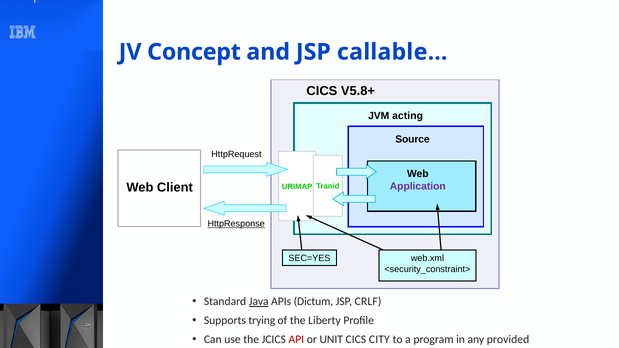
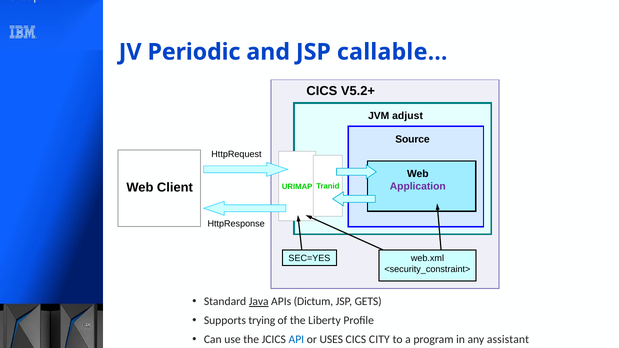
Concept: Concept -> Periodic (194, 52)
V5.8+: V5.8+ -> V5.2+ (358, 91)
acting: acting -> adjust (408, 116)
HttpResponse underline: present -> none (236, 224)
CRLF: CRLF -> GETS (368, 302)
API colour: red -> blue (296, 340)
UNIT: UNIT -> USES (331, 340)
provided: provided -> assistant (508, 340)
